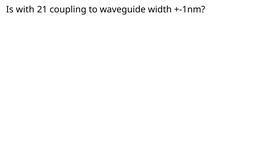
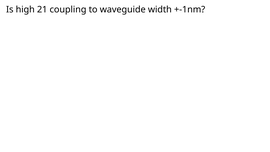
with: with -> high (25, 9)
